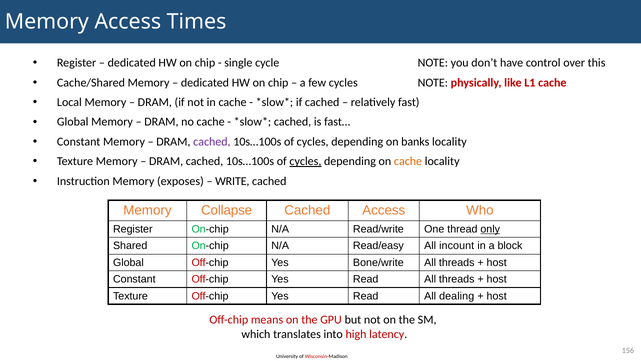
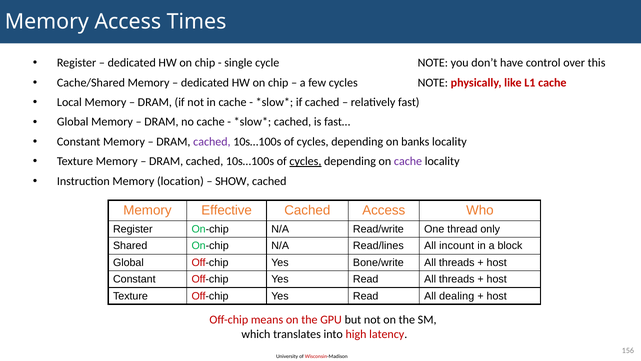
cache colour: orange -> purple (408, 161)
exposes: exposes -> location (180, 181)
WRITE: WRITE -> SHOW (232, 181)
Collapse: Collapse -> Effective (227, 210)
only underline: present -> none (490, 229)
Read/easy: Read/easy -> Read/lines (378, 246)
